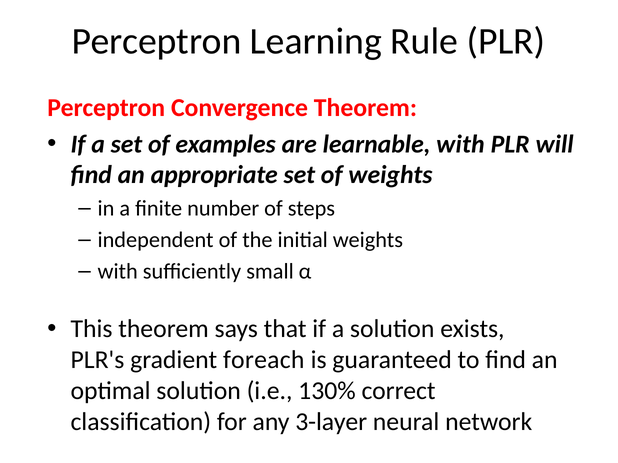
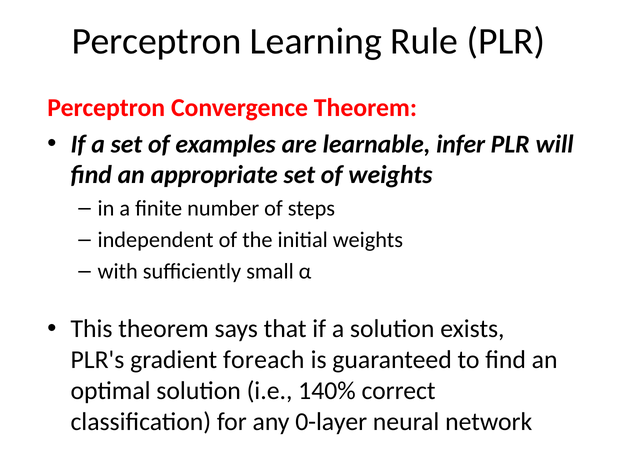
learnable with: with -> infer (461, 144)
130%: 130% -> 140% (327, 391)
3-layer: 3-layer -> 0-layer (331, 422)
